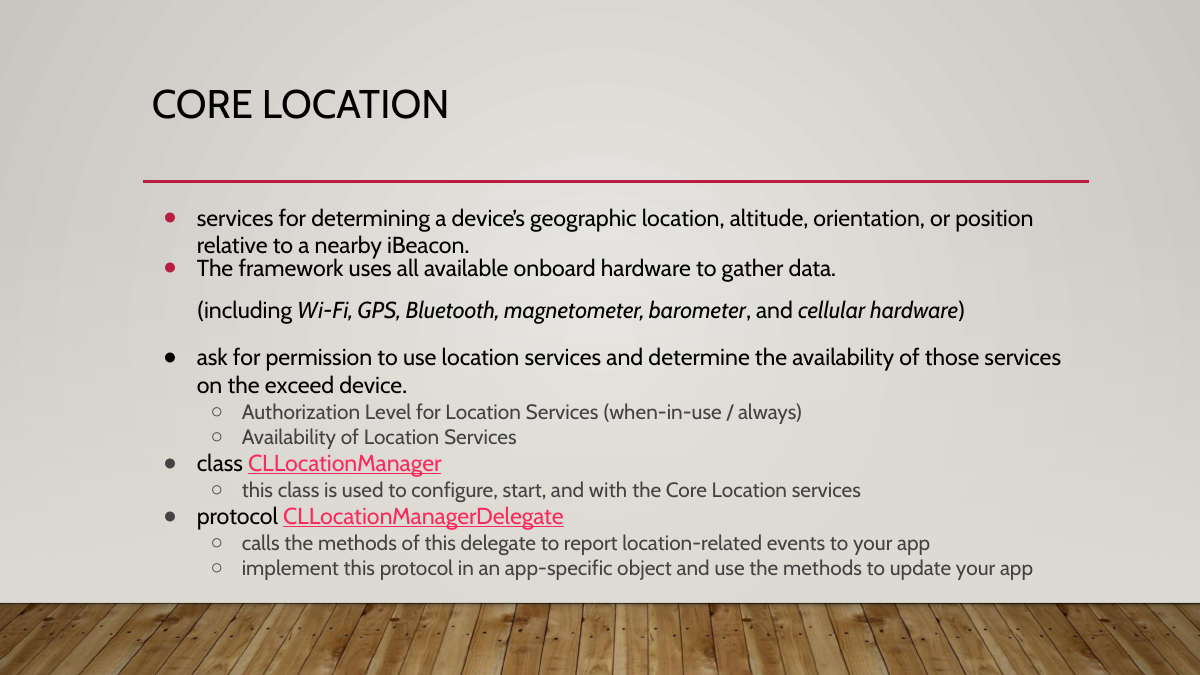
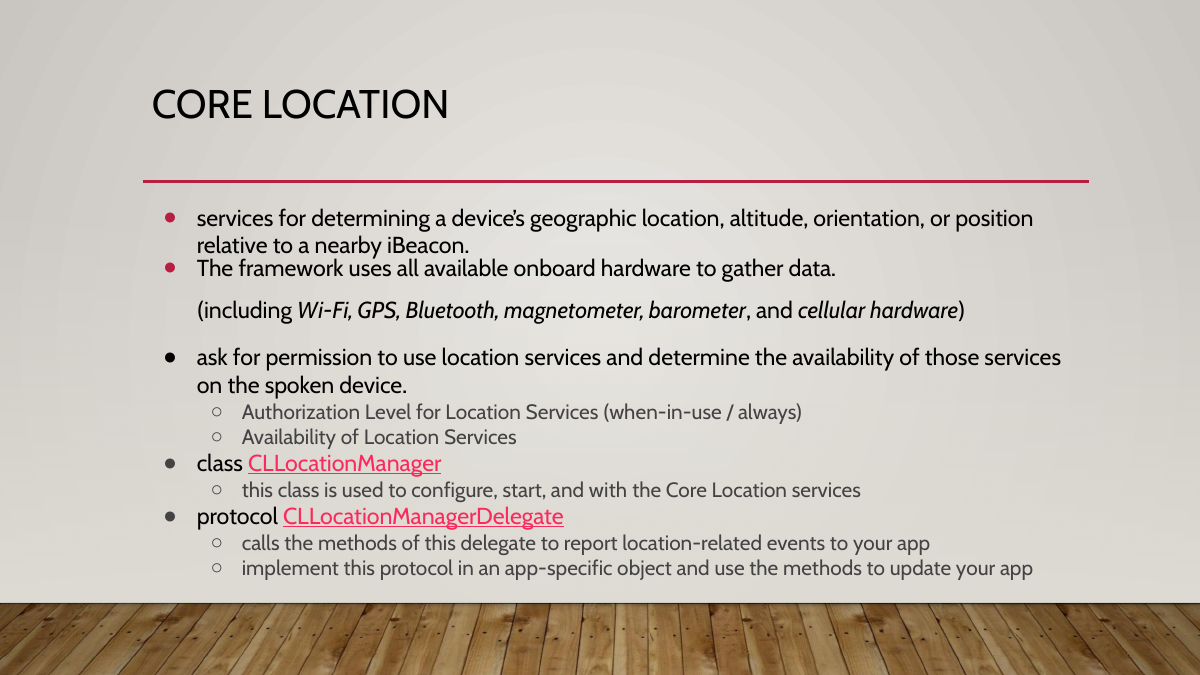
exceed: exceed -> spoken (300, 386)
